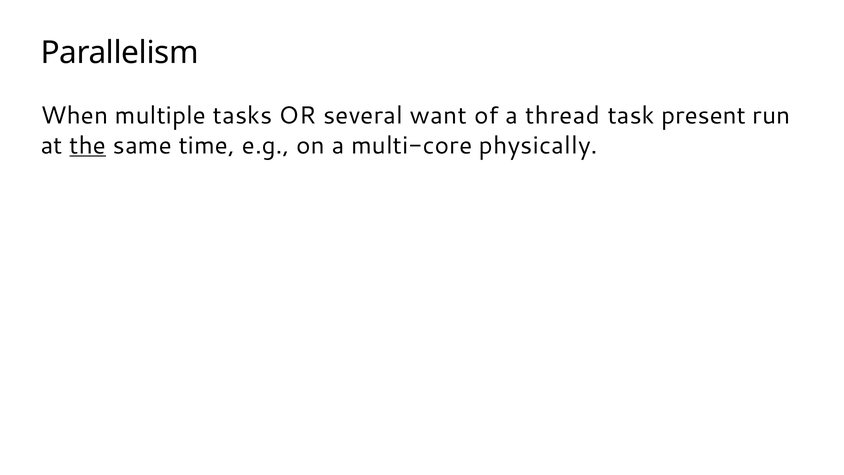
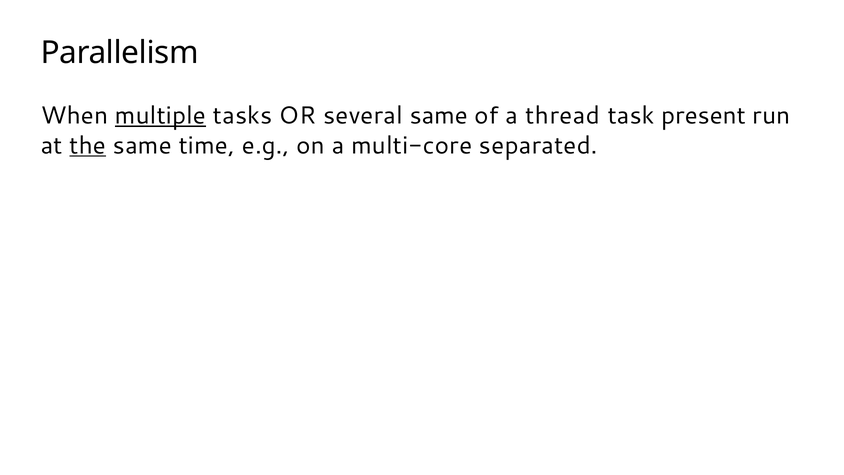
multiple underline: none -> present (161, 116)
several want: want -> same (439, 116)
physically: physically -> separated (538, 145)
